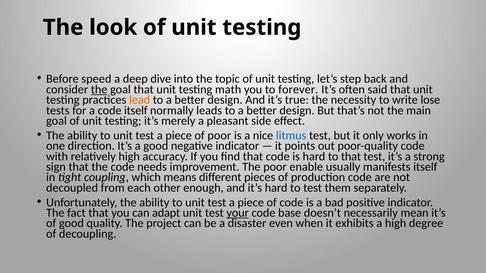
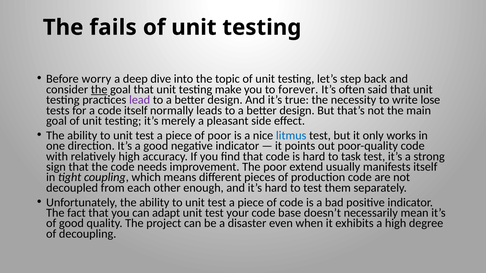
look: look -> fails (113, 27)
speed: speed -> worry (96, 79)
math: math -> make (228, 89)
lead colour: orange -> purple (140, 100)
to that: that -> task (351, 157)
enable: enable -> extend (306, 167)
your underline: present -> none (238, 213)
